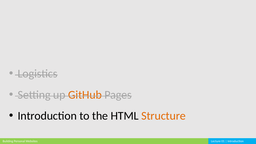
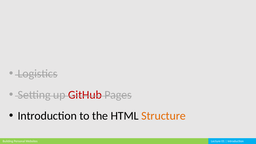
GitHub colour: orange -> red (85, 95)
